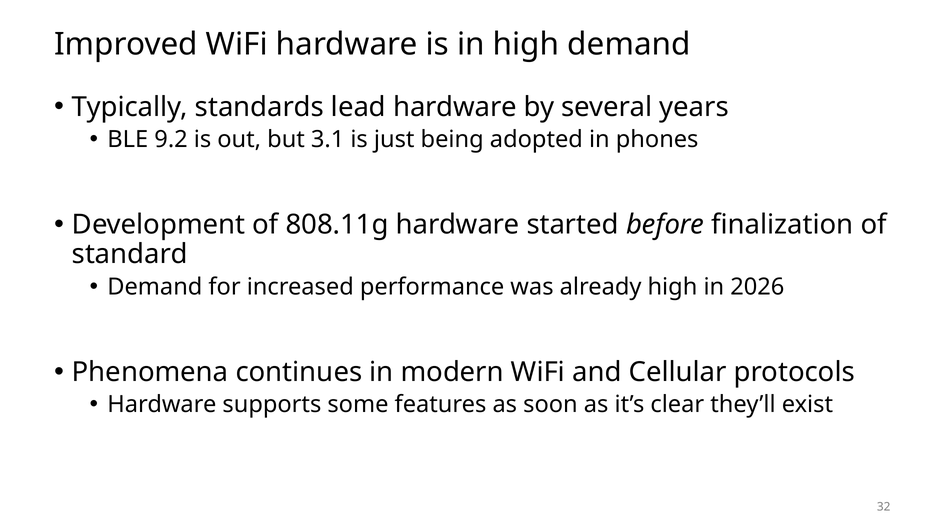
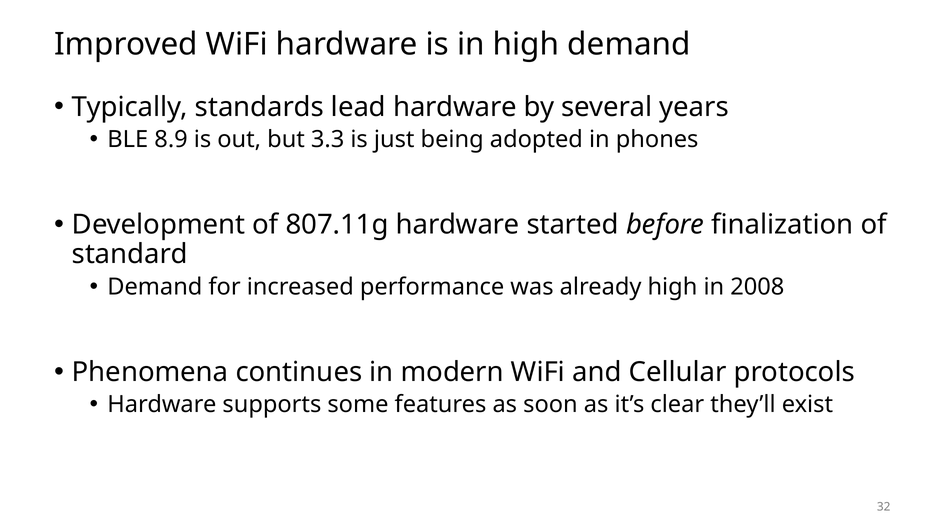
9.2: 9.2 -> 8.9 (171, 139)
3.1: 3.1 -> 3.3 (328, 139)
808.11g: 808.11g -> 807.11g (337, 224)
2026: 2026 -> 2008 (757, 287)
